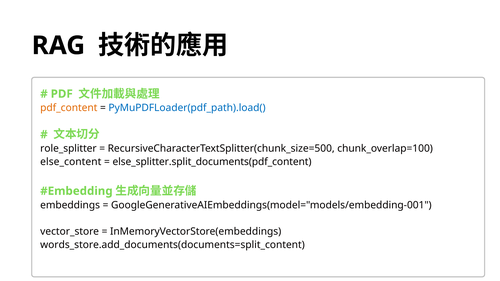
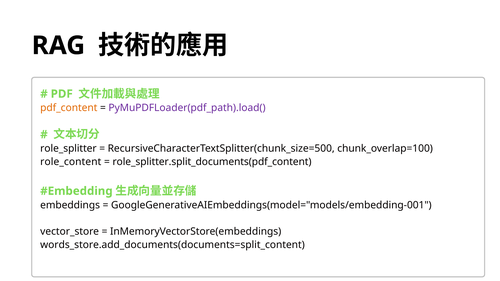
PyMuPDFLoader(pdf_path).load( colour: blue -> purple (187, 108)
else_content: else_content -> role_content (71, 162)
else_splitter.split_documents(pdf_content: else_splitter.split_documents(pdf_content -> role_splitter.split_documents(pdf_content (212, 162)
